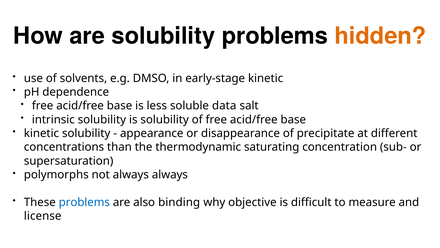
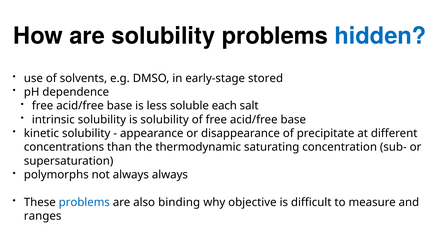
hidden colour: orange -> blue (380, 36)
early-stage kinetic: kinetic -> stored (266, 78)
data: data -> each (224, 106)
license: license -> ranges (43, 216)
